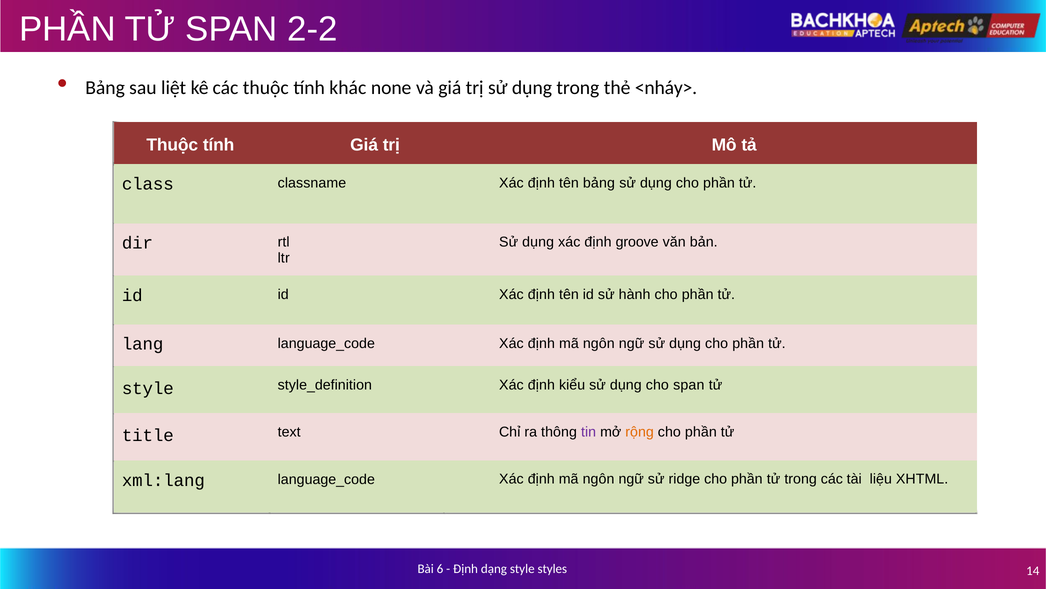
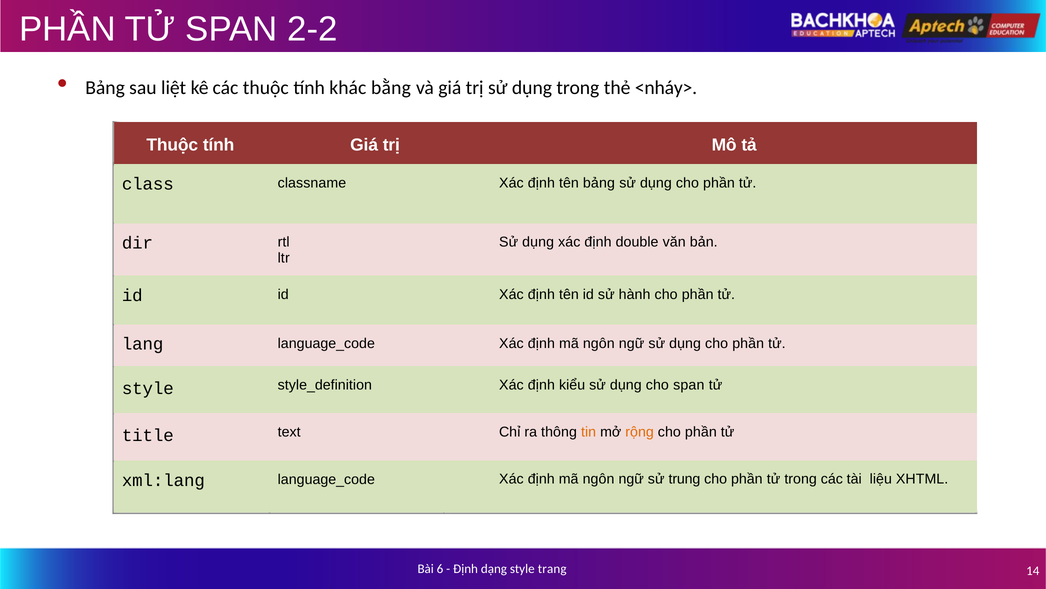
none: none -> bằng (391, 88)
groove: groove -> double (637, 242)
tin colour: purple -> orange (589, 432)
ridge: ridge -> trung (684, 479)
styles: styles -> trang (552, 569)
